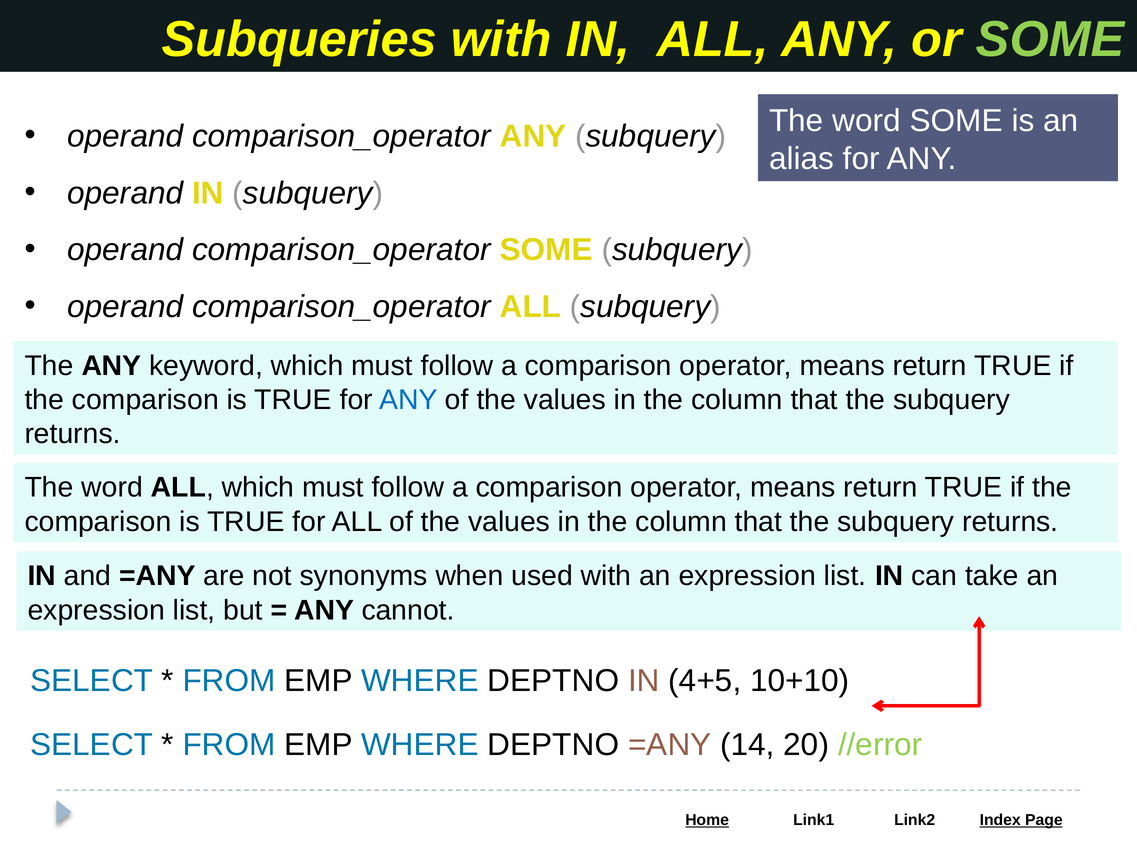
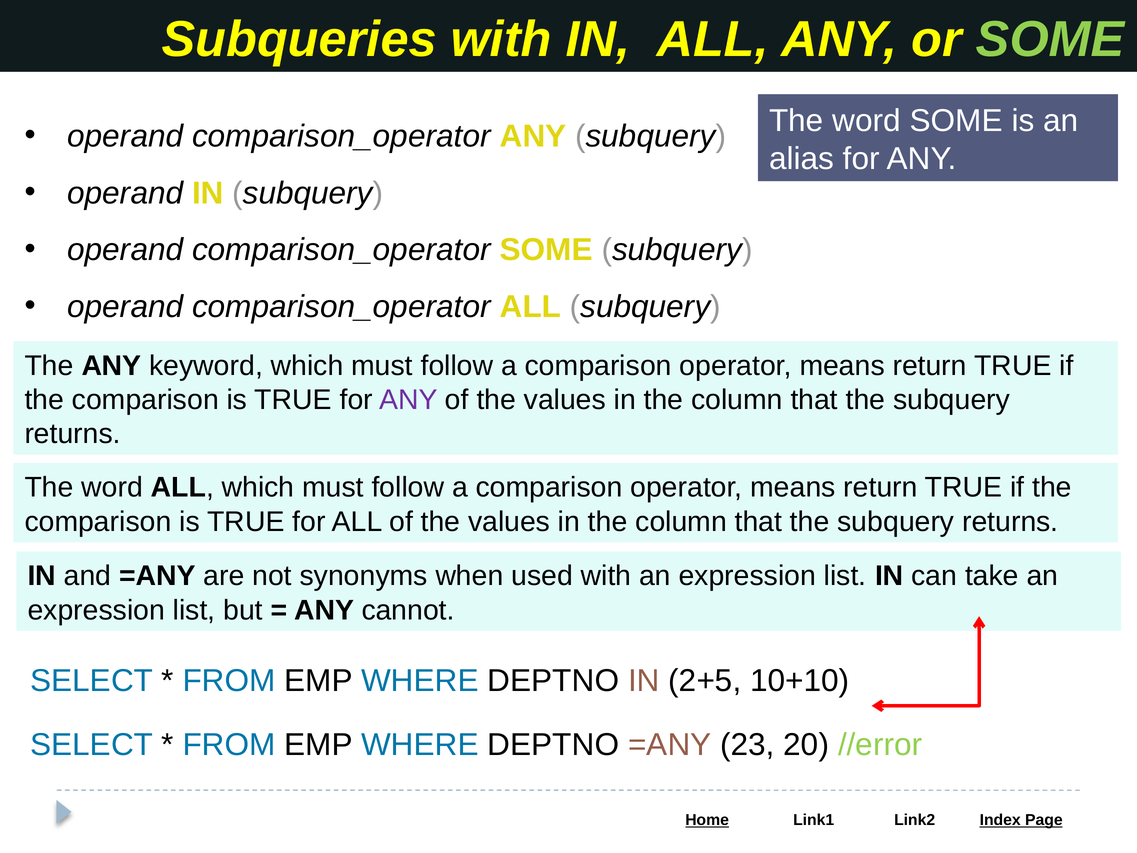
ANY colour: blue -> purple (408, 400)
4+5: 4+5 -> 2+5 (705, 681)
14: 14 -> 23 (747, 745)
